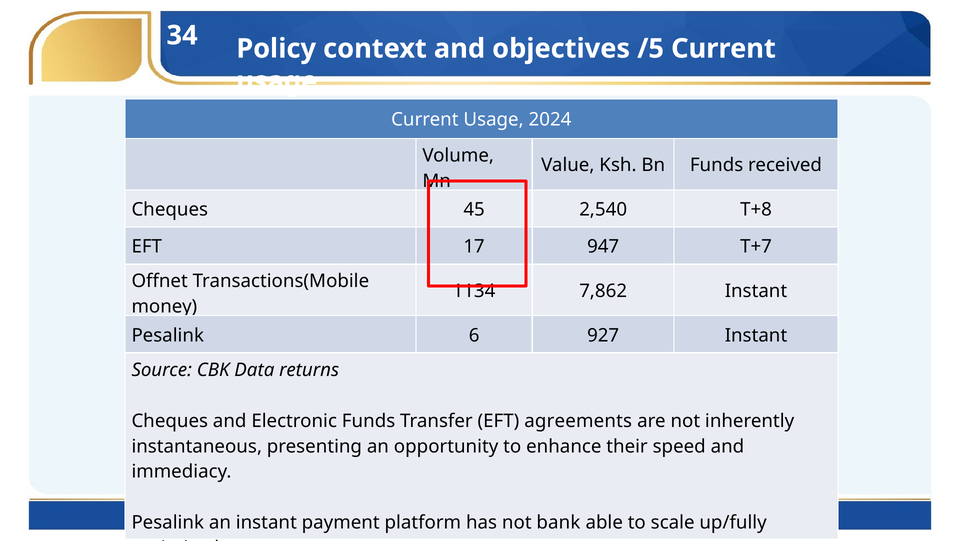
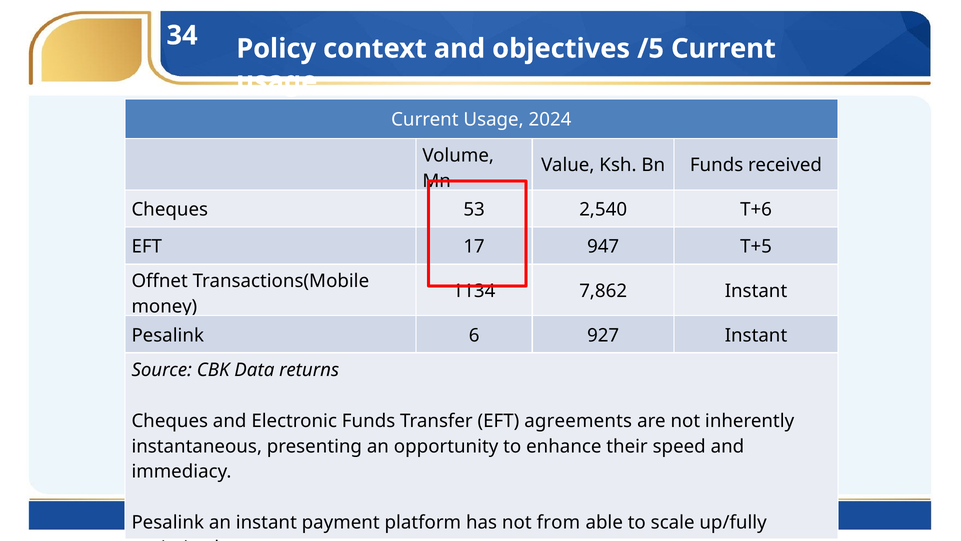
45: 45 -> 53 (474, 209)
T+8: T+8 -> T+6 (756, 209)
T+7: T+7 -> T+5 (756, 247)
bank: bank -> from (558, 522)
